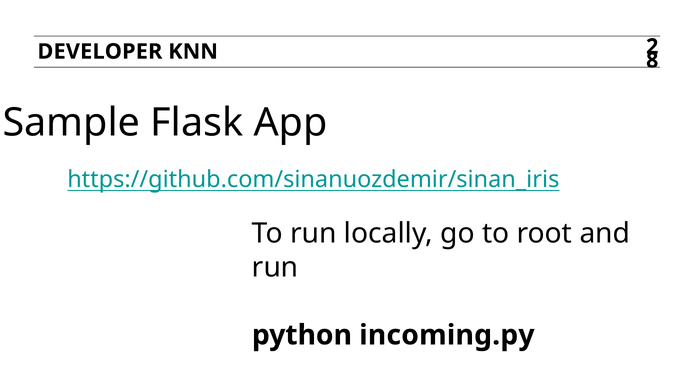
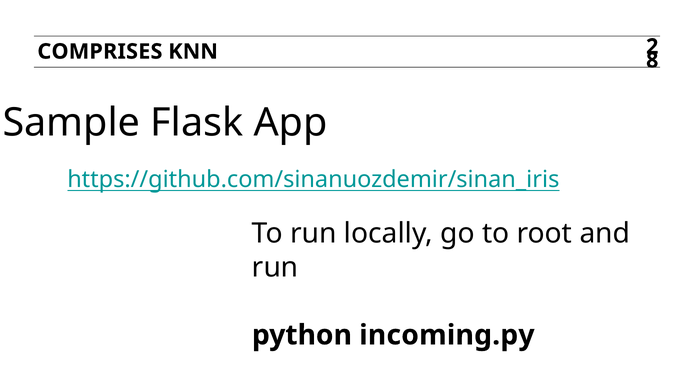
DEVELOPER: DEVELOPER -> COMPRISES (100, 52)
